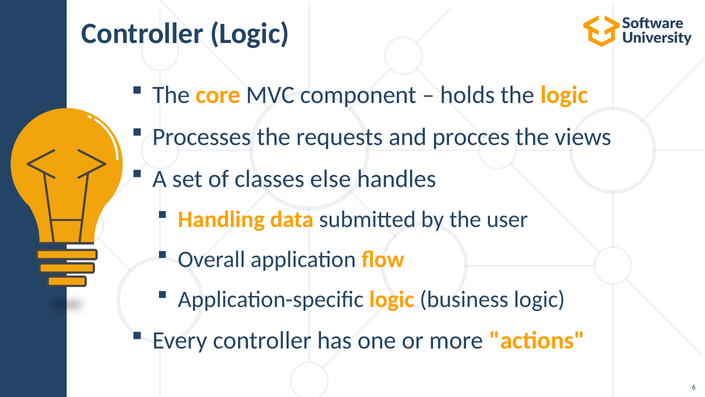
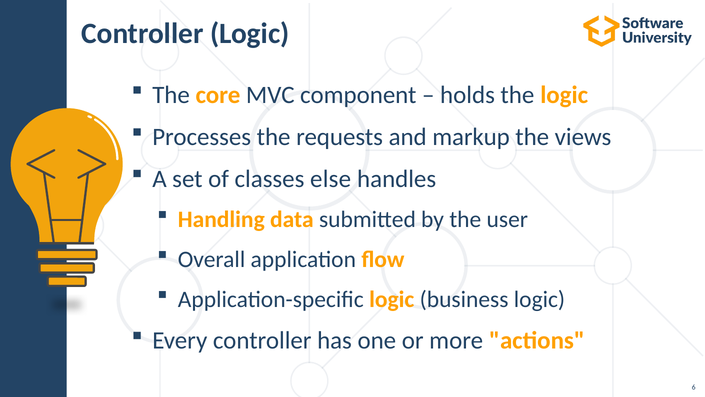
procces: procces -> markup (471, 137)
